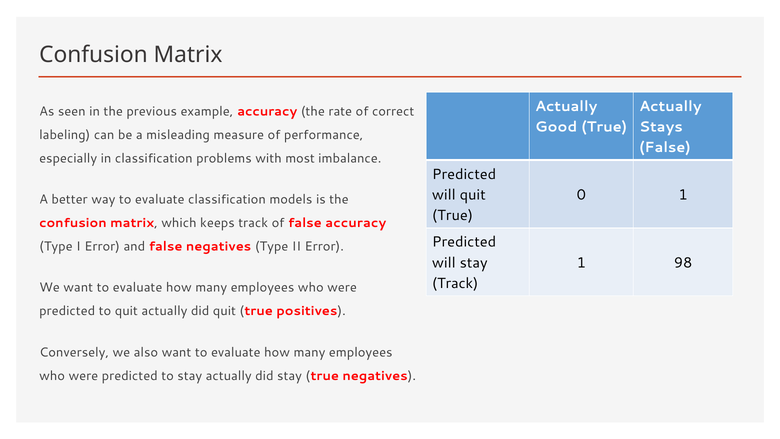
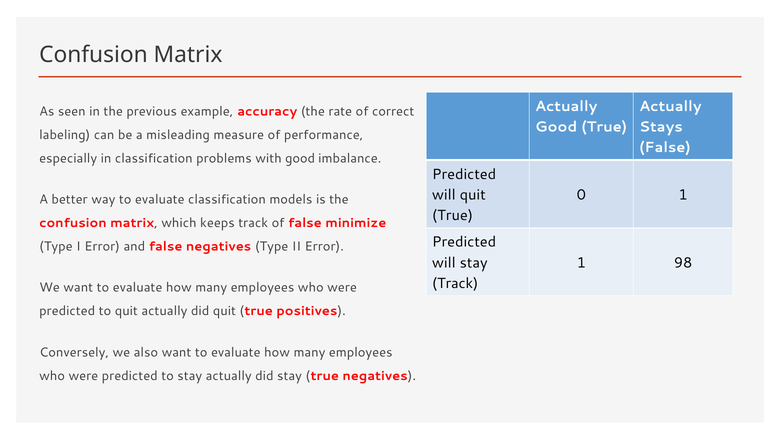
with most: most -> good (300, 158)
false accuracy: accuracy -> minimize (356, 223)
